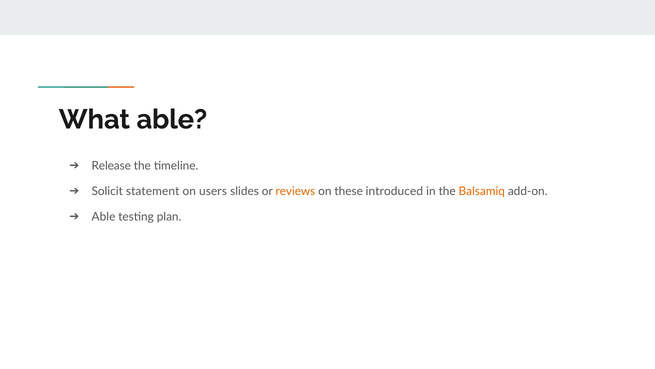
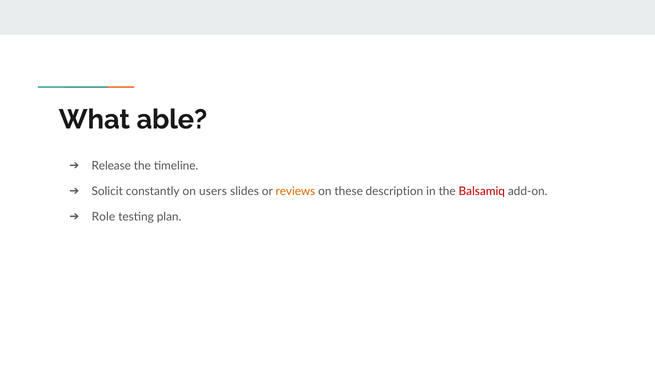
statement: statement -> constantly (153, 191)
introduced: introduced -> description (394, 191)
Balsamiq colour: orange -> red (482, 191)
Able: Able -> Role (103, 216)
